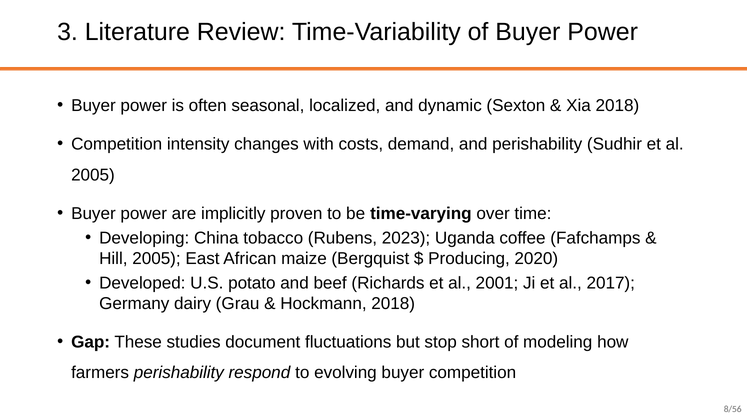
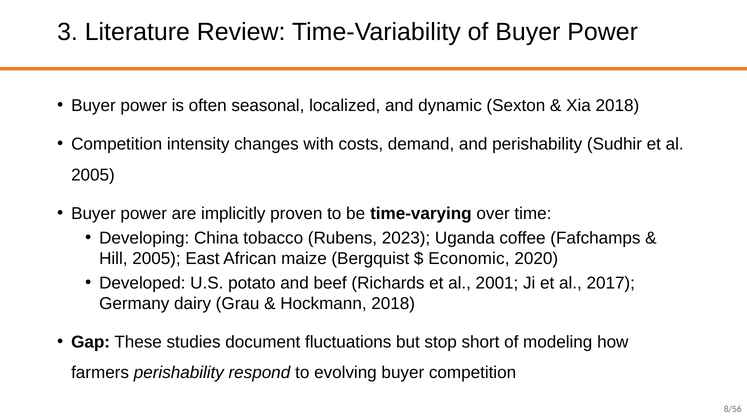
Producing: Producing -> Economic (469, 259)
